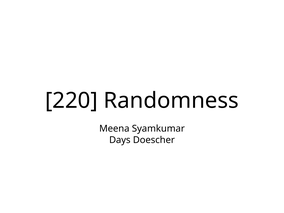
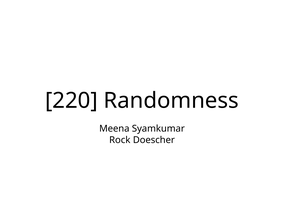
Days: Days -> Rock (120, 140)
